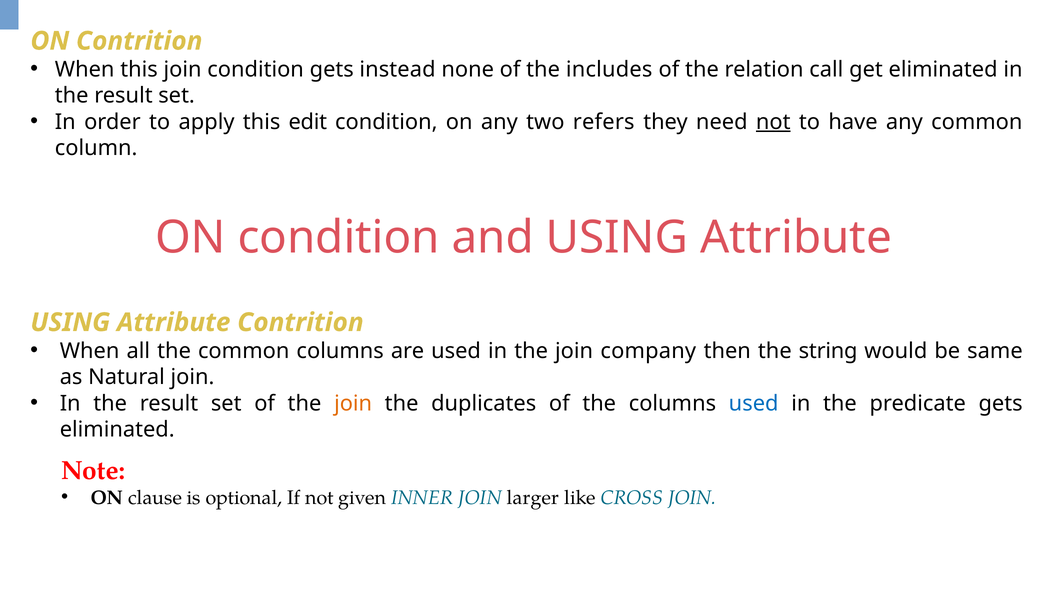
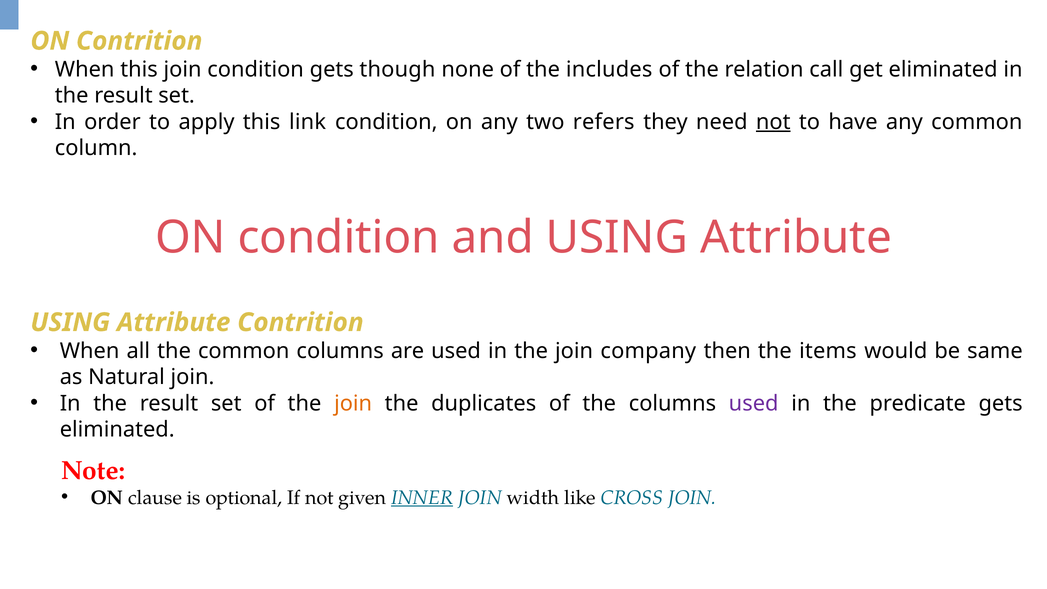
instead: instead -> though (397, 69)
edit: edit -> link (308, 122)
string: string -> items (828, 351)
used colour: blue -> purple (754, 403)
INNER underline: none -> present (422, 497)
larger: larger -> width (533, 497)
